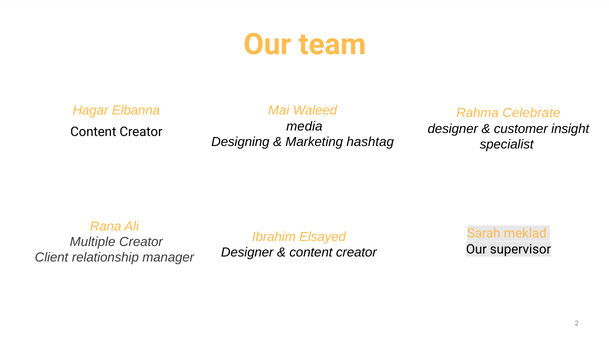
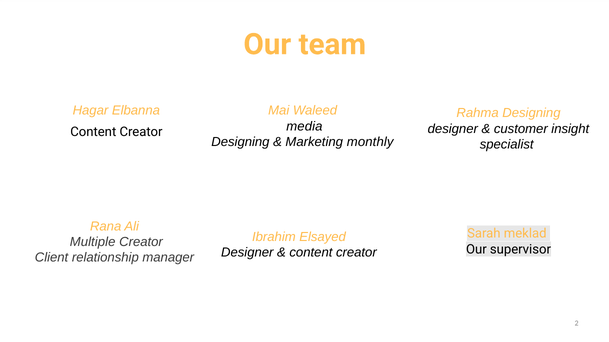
Rahma Celebrate: Celebrate -> Designing (531, 113)
hashtag: hashtag -> monthly (370, 142)
